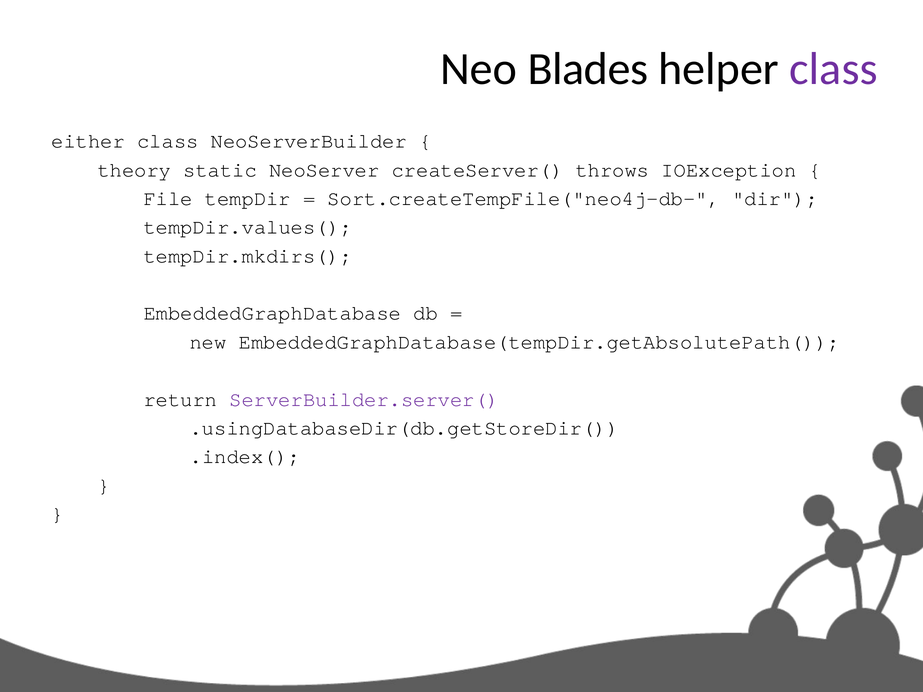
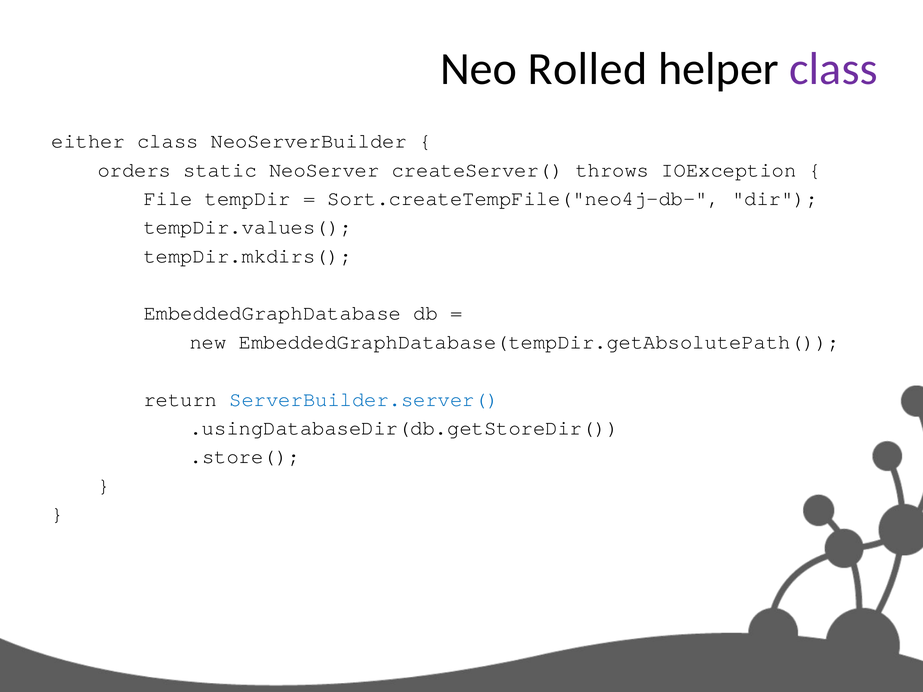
Blades: Blades -> Rolled (587, 69)
theory: theory -> orders (134, 170)
ServerBuilder.server( colour: purple -> blue (364, 399)
.index(: .index( -> .store( (245, 457)
